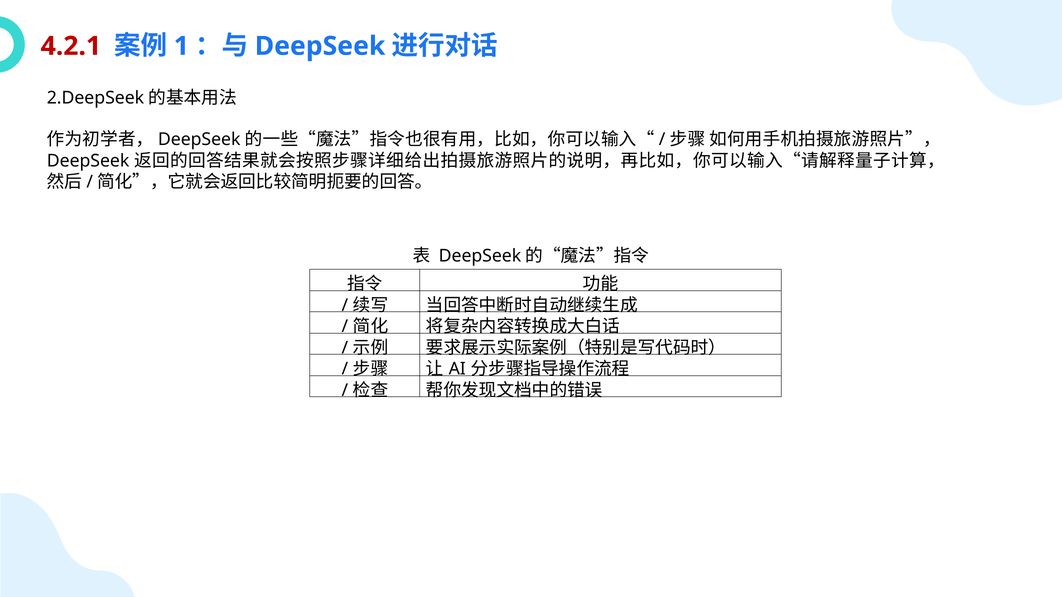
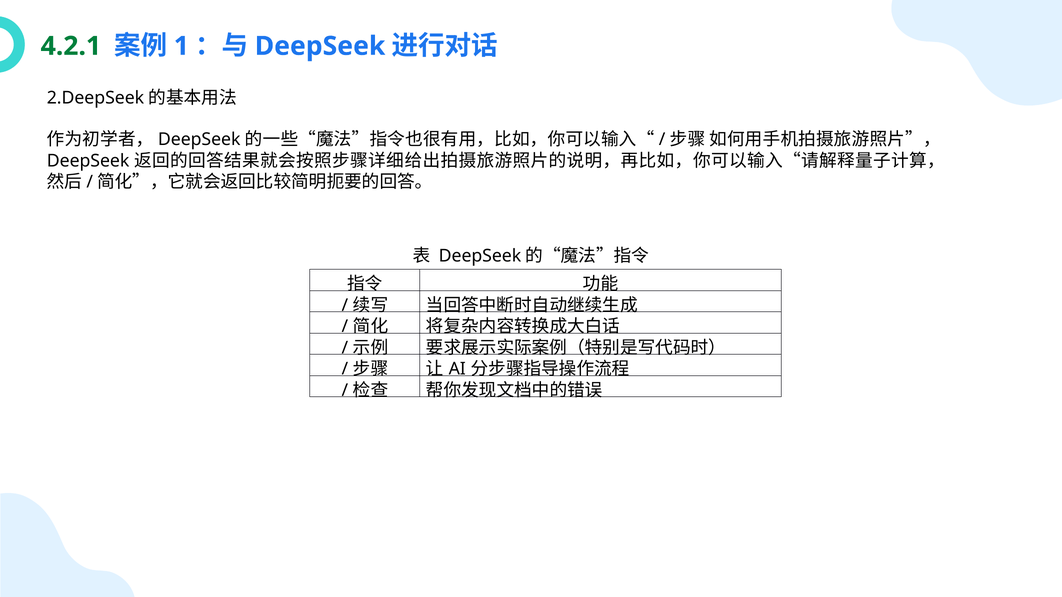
4.2.1 colour: red -> green (71, 46)
